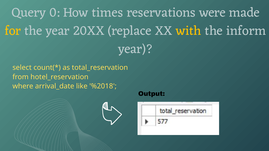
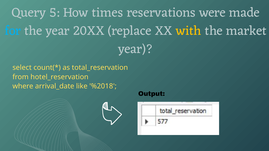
0: 0 -> 5 (54, 12)
for colour: yellow -> light blue (13, 31)
inform: inform -> market (246, 31)
